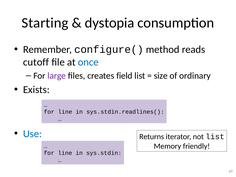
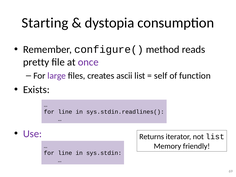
cutoff: cutoff -> pretty (36, 62)
once colour: blue -> purple (88, 62)
field: field -> ascii (124, 76)
size: size -> self (161, 76)
ordinary: ordinary -> function (195, 76)
Use colour: blue -> purple (32, 134)
